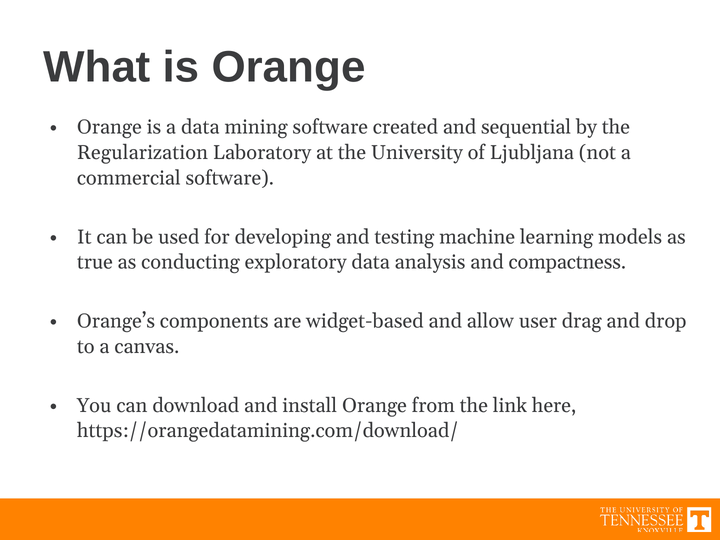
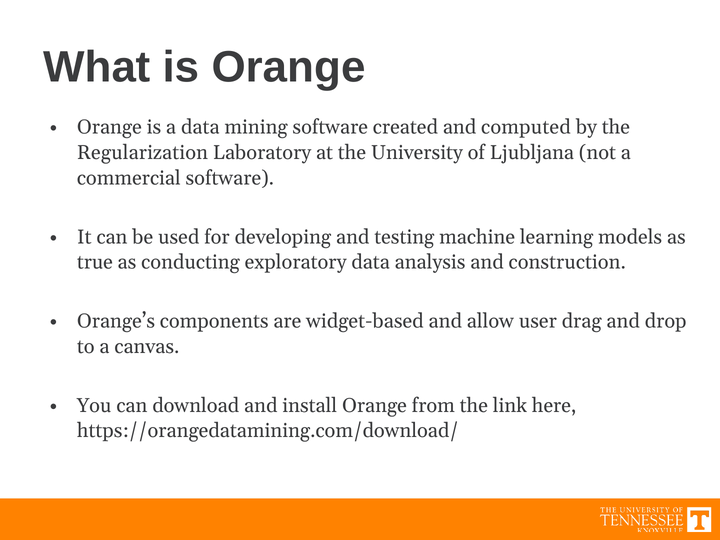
sequential: sequential -> computed (526, 127)
compactness: compactness -> construction (567, 262)
